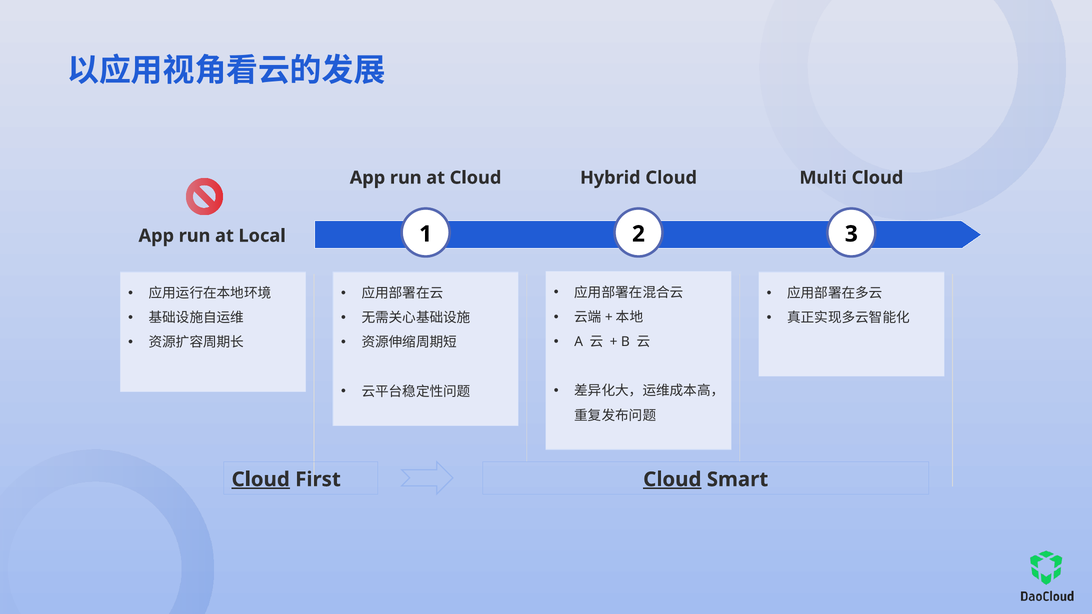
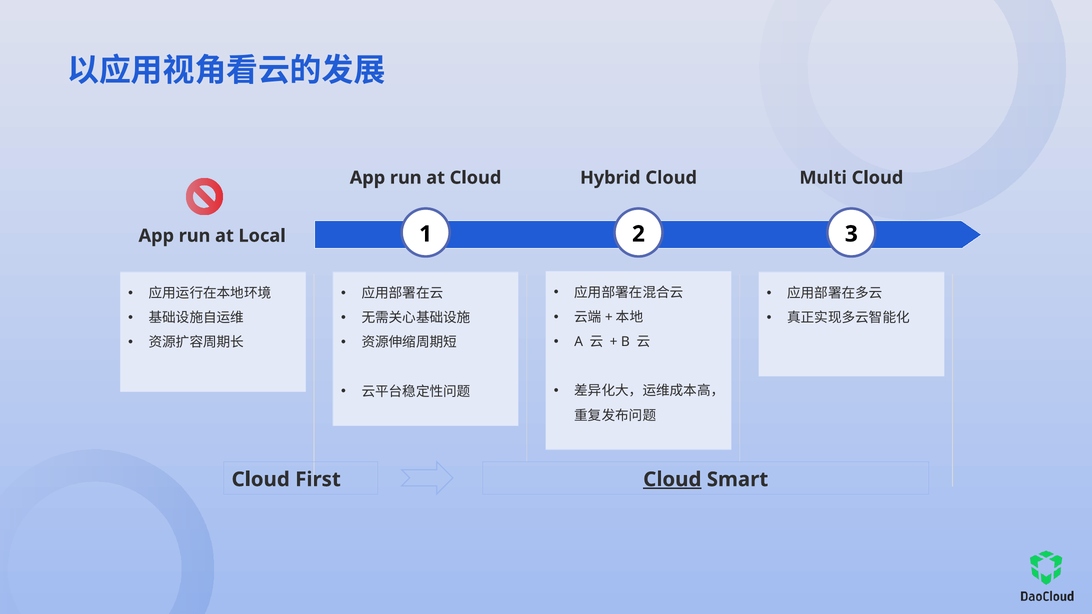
Cloud underline: present -> none (261, 480)
